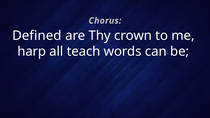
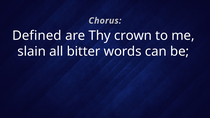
harp: harp -> slain (32, 51)
teach: teach -> bitter (84, 51)
